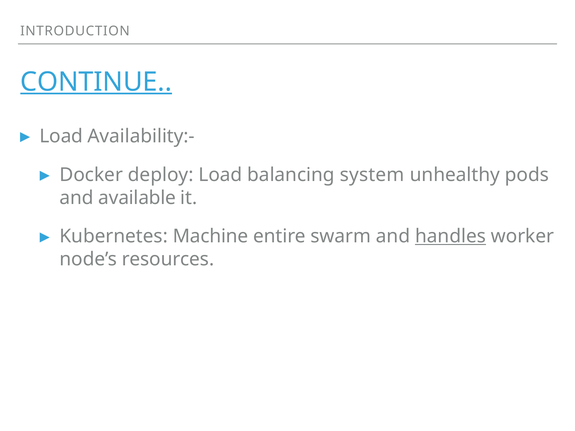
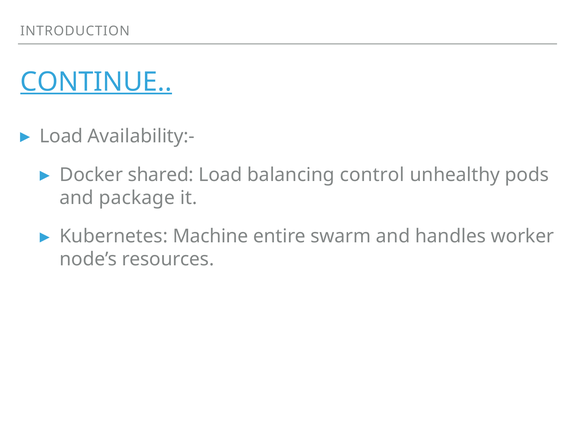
deploy: deploy -> shared (161, 175)
system: system -> control (372, 175)
available: available -> package (137, 198)
handles underline: present -> none (451, 236)
